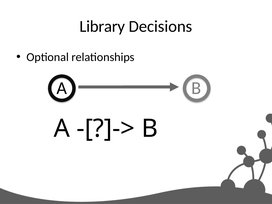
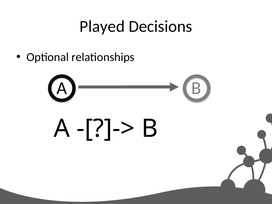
Library: Library -> Played (102, 26)
